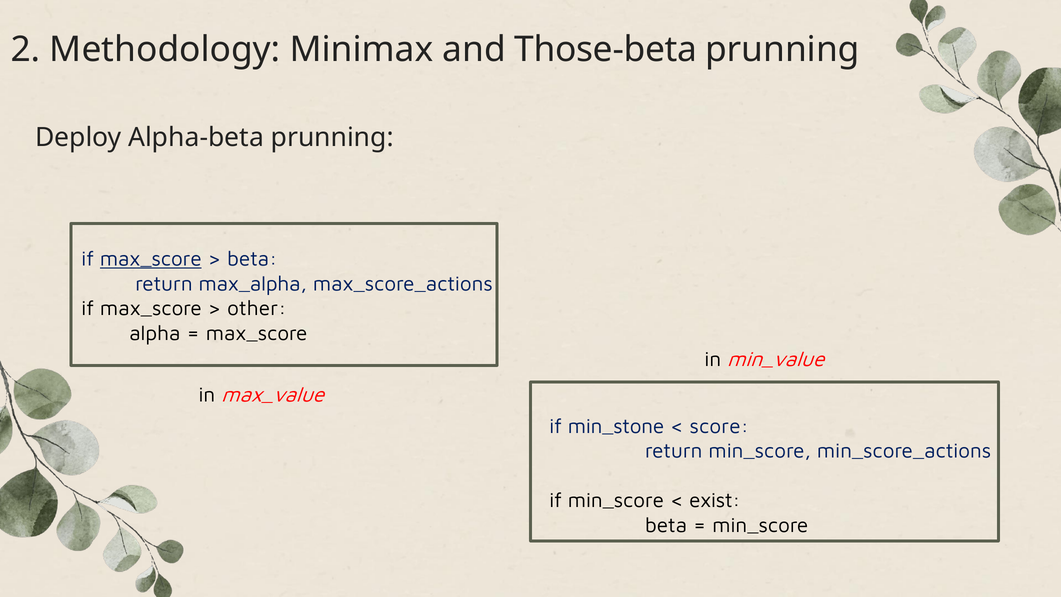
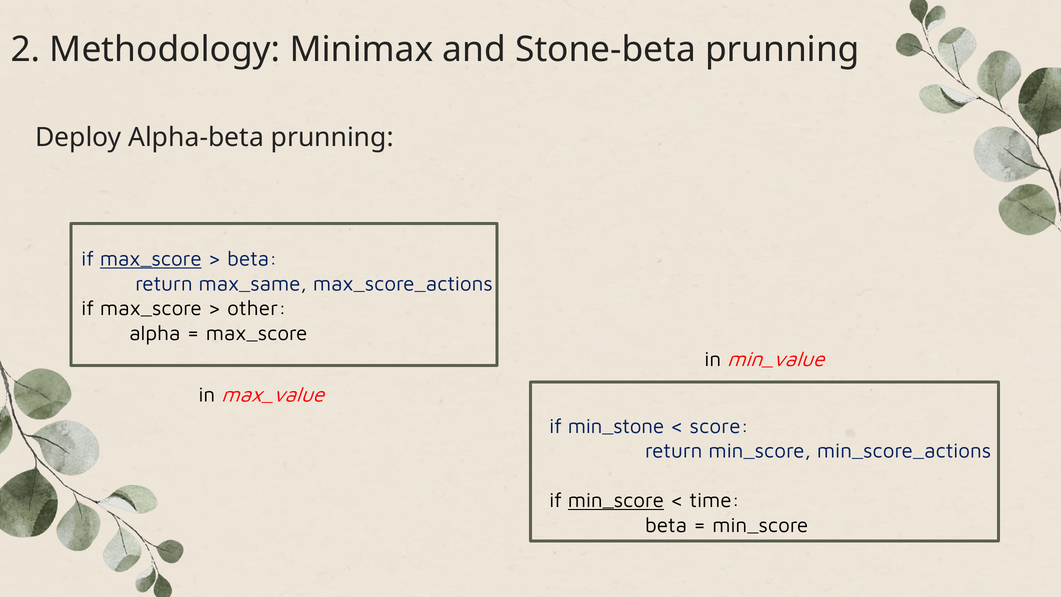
Those-beta: Those-beta -> Stone-beta (606, 50)
max_alpha: max_alpha -> max_same (253, 284)
min_score underline: none -> present (616, 500)
exist: exist -> time (715, 500)
